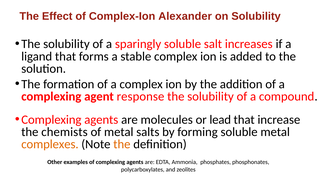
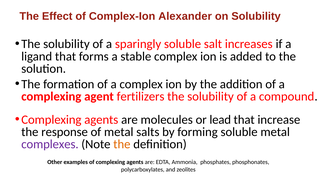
response: response -> fertilizers (141, 96)
chemists: chemists -> response (65, 132)
complexes colour: orange -> purple (50, 144)
